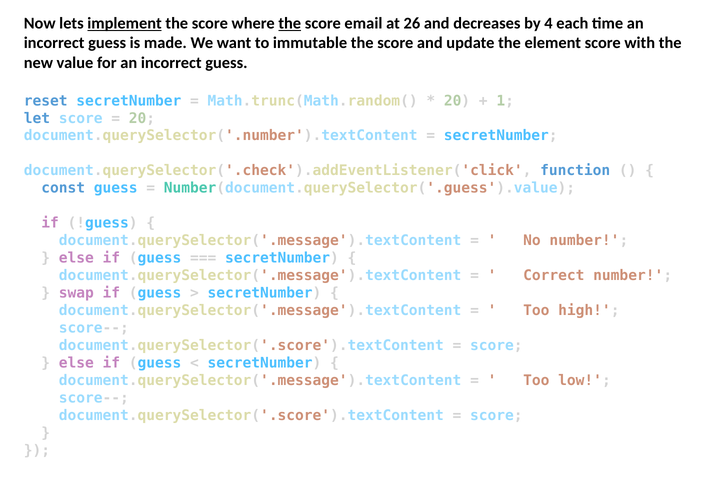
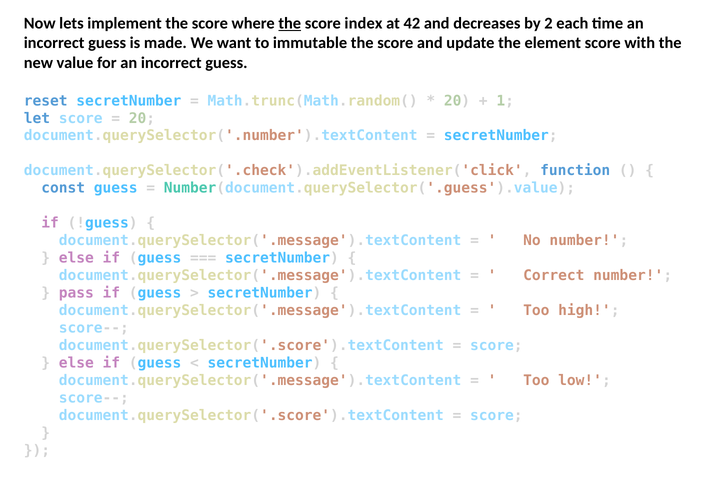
implement underline: present -> none (125, 23)
email: email -> index (363, 23)
26: 26 -> 42 (412, 23)
4: 4 -> 2 (548, 23)
swap: swap -> pass (76, 293)
